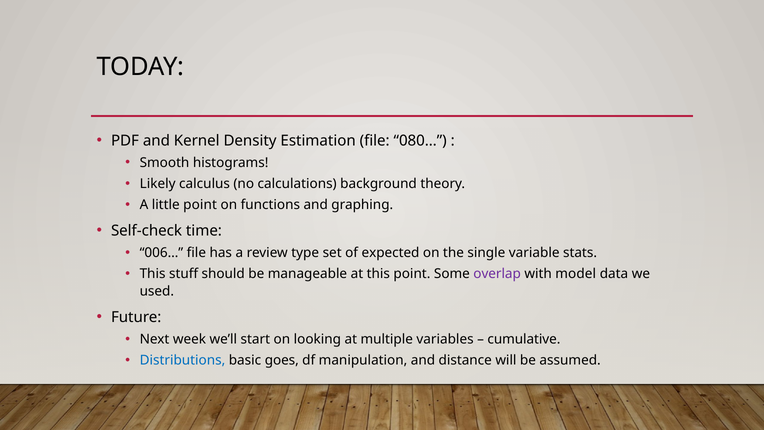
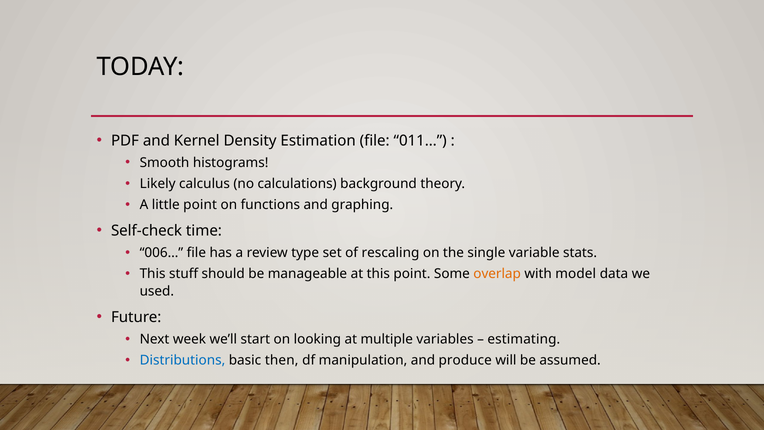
080…: 080… -> 011… (420, 141)
expected: expected -> rescaling (390, 253)
overlap colour: purple -> orange (497, 274)
cumulative: cumulative -> estimating (524, 339)
goes: goes -> then (282, 360)
distance: distance -> produce (465, 360)
